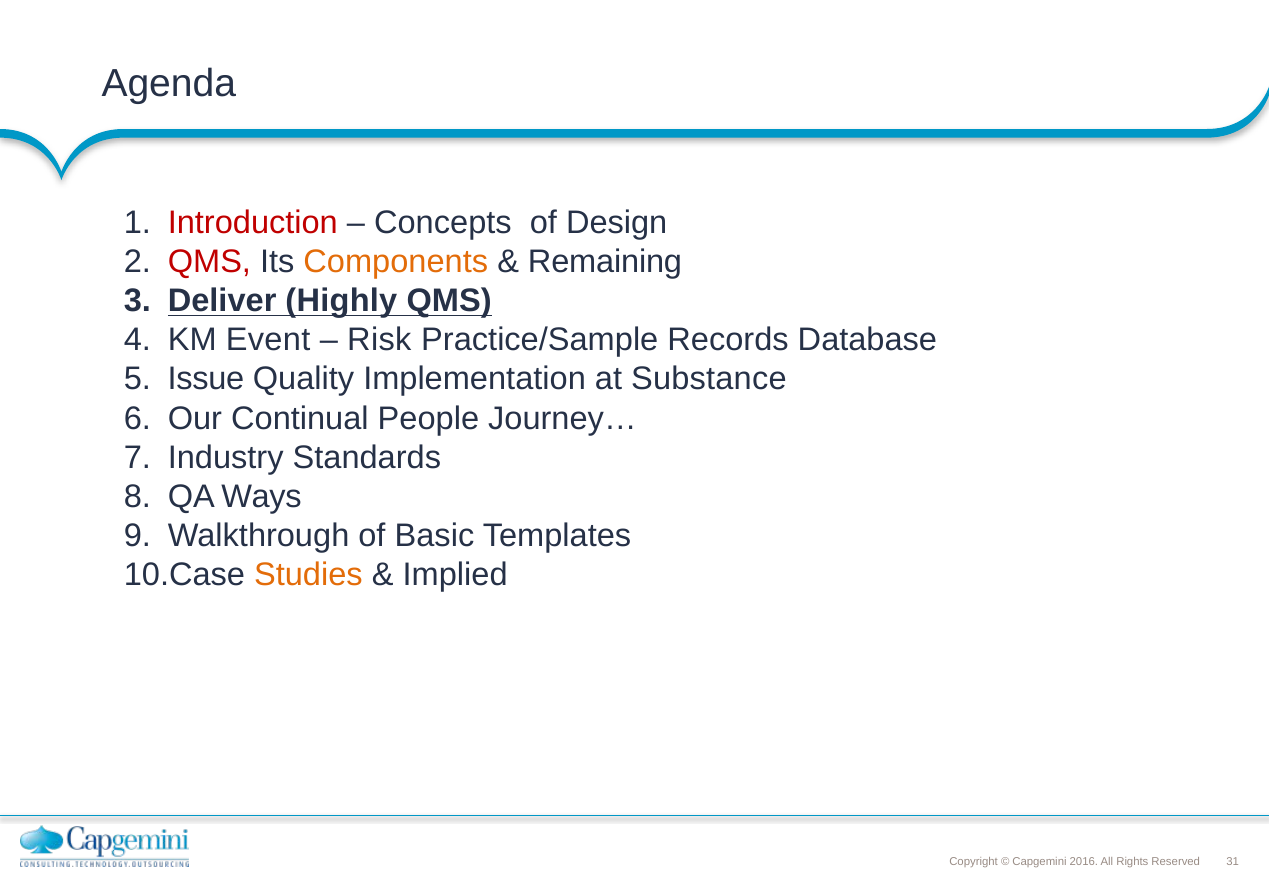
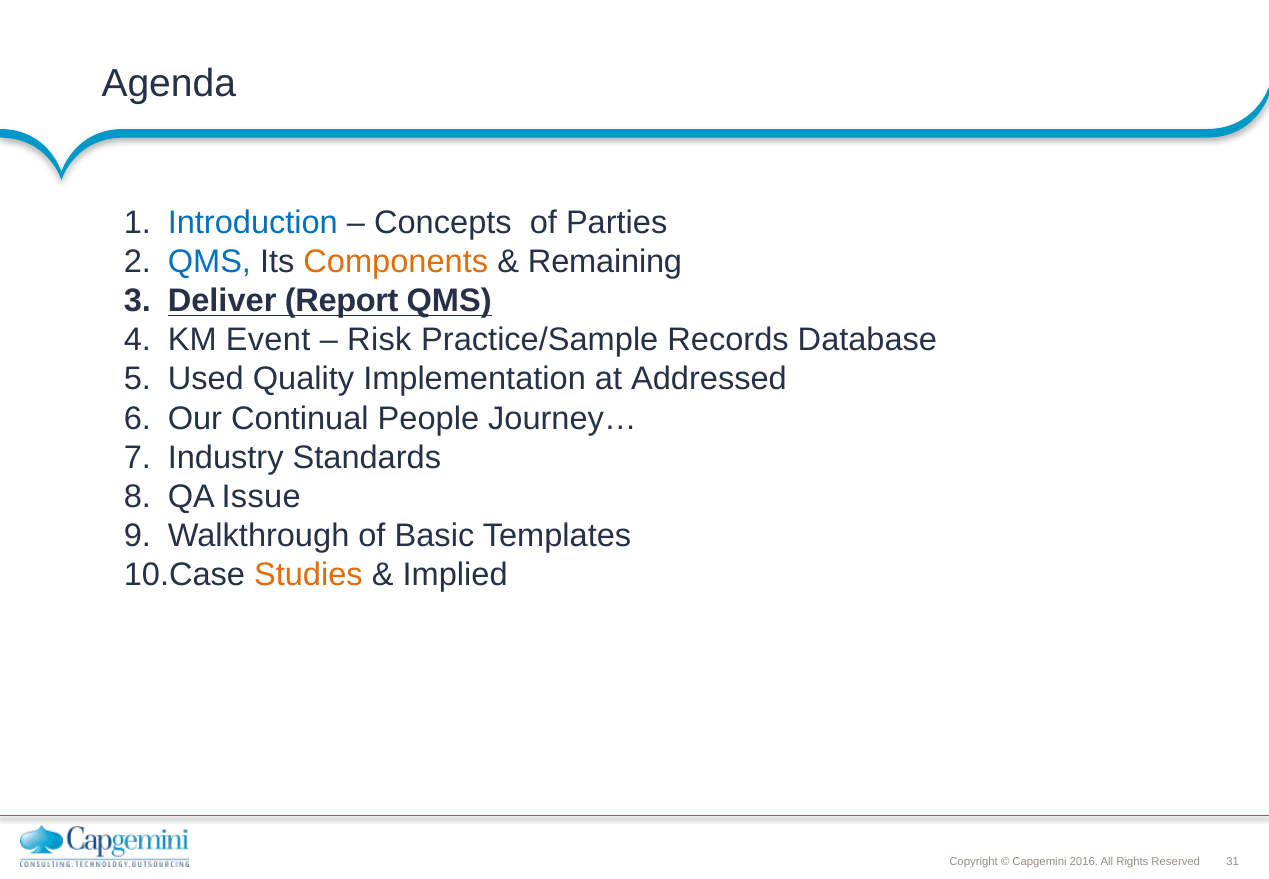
Introduction colour: red -> blue (253, 223)
Design: Design -> Parties (617, 223)
QMS colour: red -> blue (209, 262)
Highly: Highly -> Report (342, 301)
Issue: Issue -> Used (206, 379)
Substance: Substance -> Addressed (709, 379)
Ways: Ways -> Issue (261, 496)
